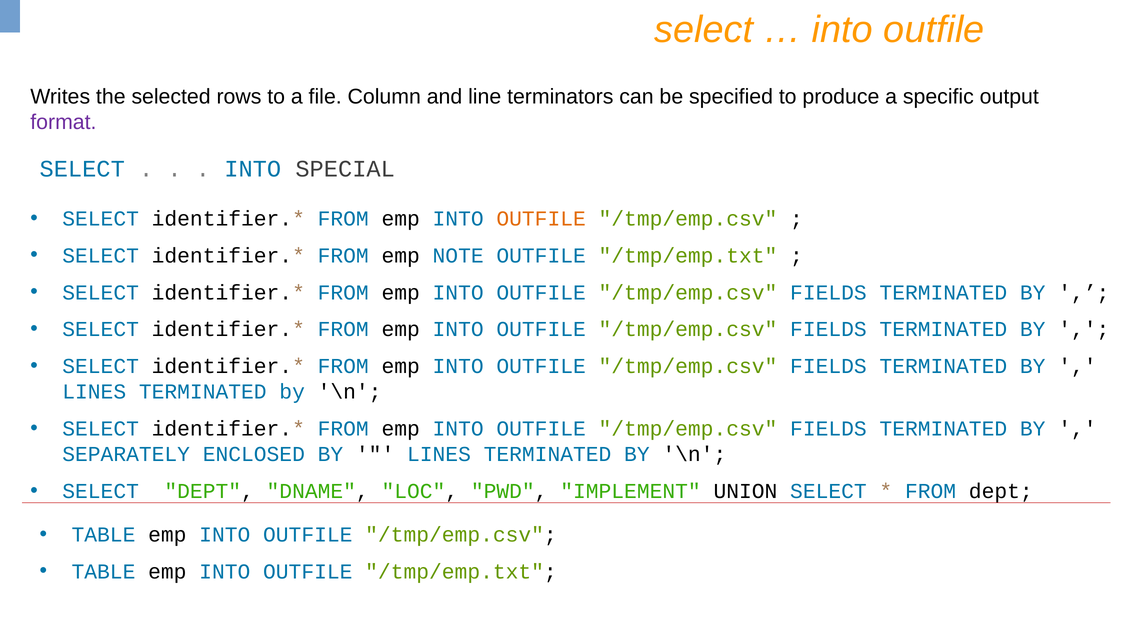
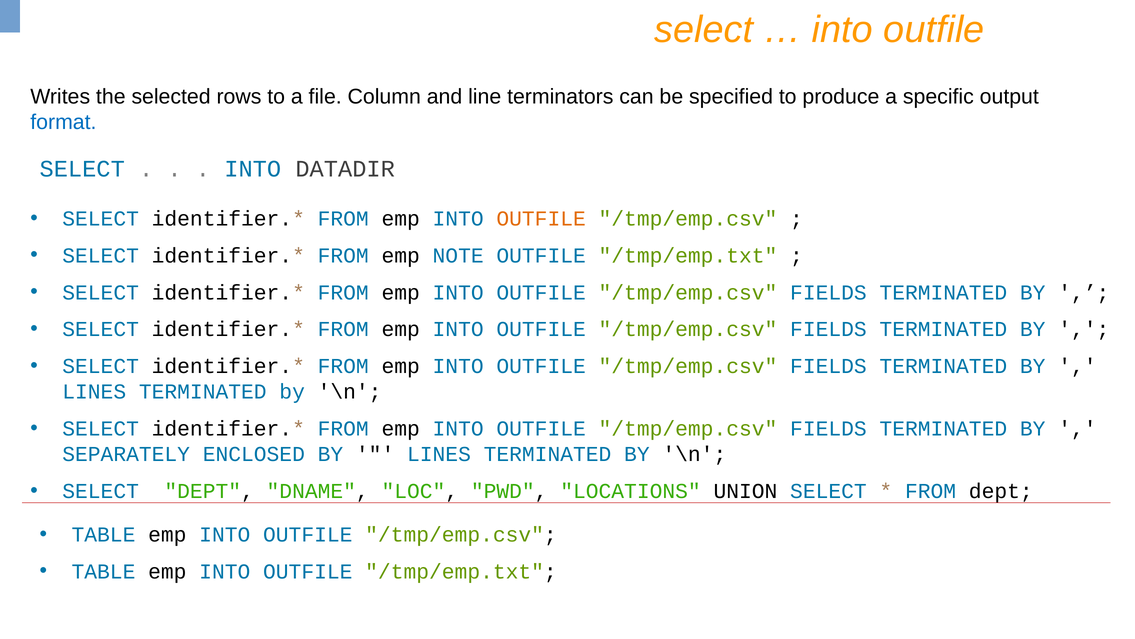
format colour: purple -> blue (63, 122)
SPECIAL: SPECIAL -> DATADIR (345, 169)
IMPLEMENT: IMPLEMENT -> LOCATIONS (631, 491)
